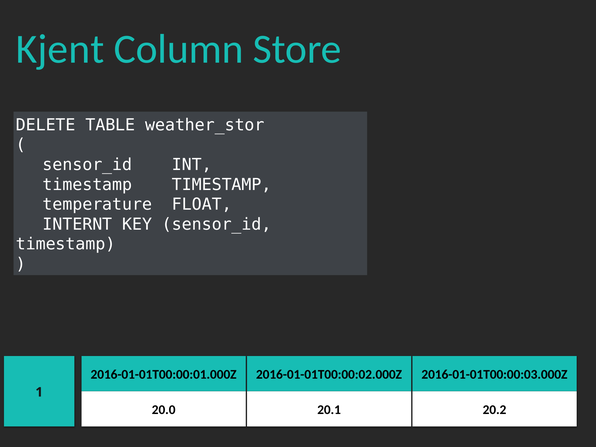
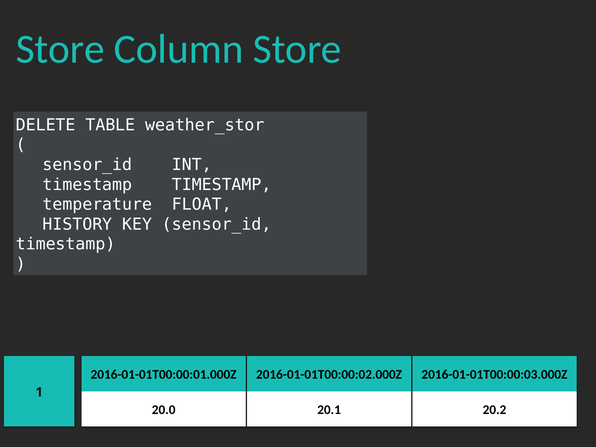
Kjent: Kjent -> Store (60, 49)
INTERNT: INTERNT -> HISTORY (77, 224)
